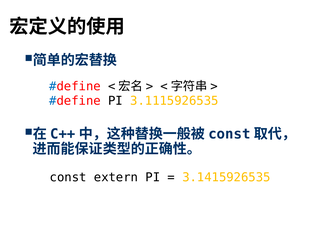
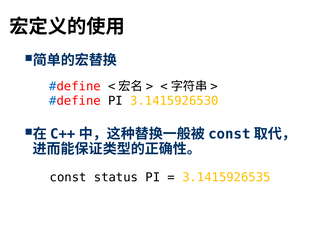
3.1115926535: 3.1115926535 -> 3.1415926530 (174, 101)
extern: extern -> status (116, 177)
